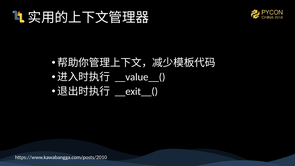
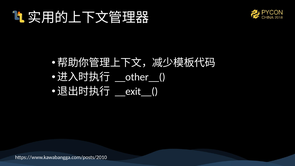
__value__(: __value__( -> __other__( (140, 77)
